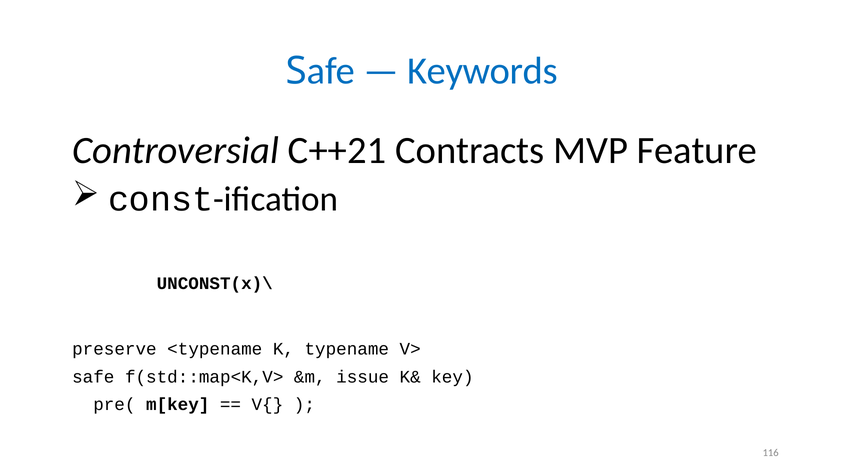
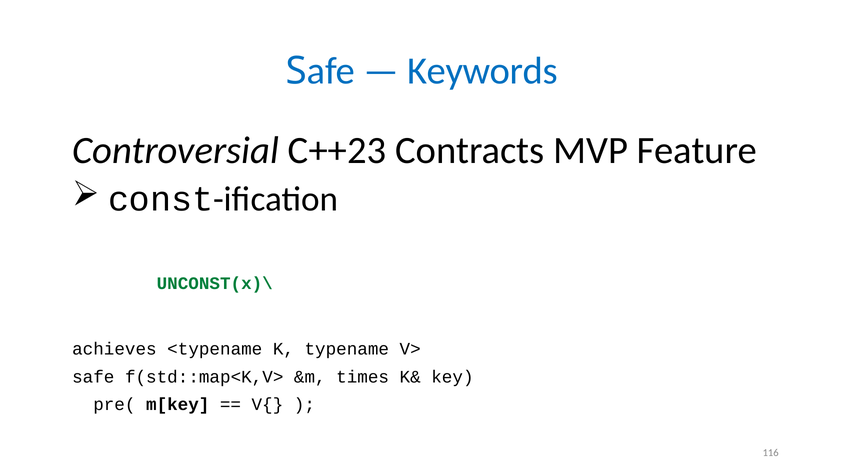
C++21: C++21 -> C++23 (337, 151)
UNCONST(x)\ colour: black -> green (215, 284)
preserve: preserve -> achieves (114, 349)
issue: issue -> times (363, 377)
